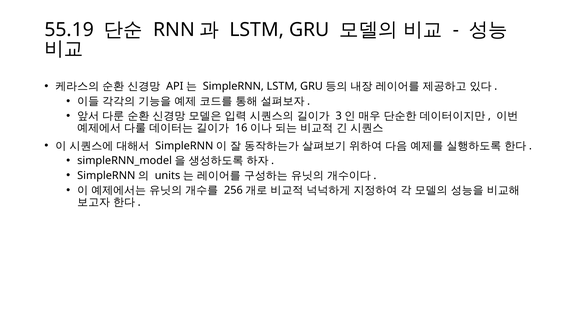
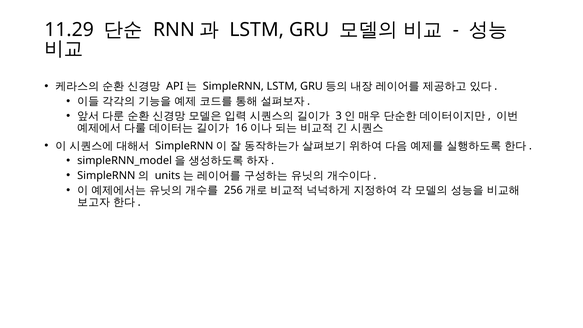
55.19: 55.19 -> 11.29 (69, 30)
